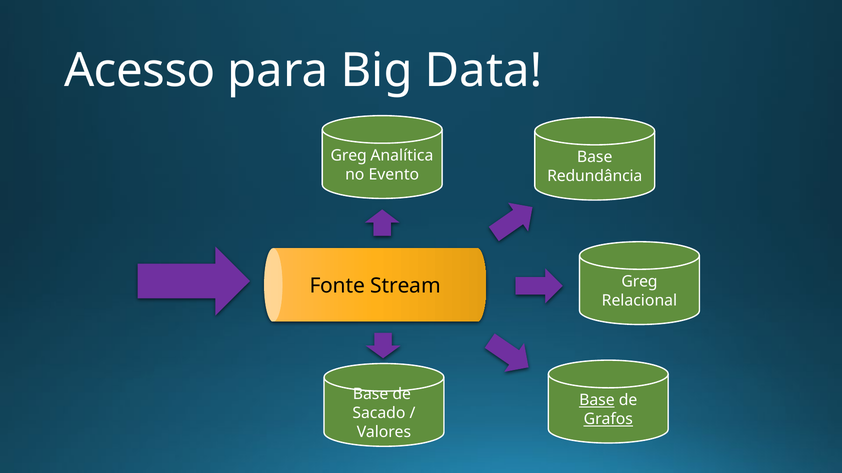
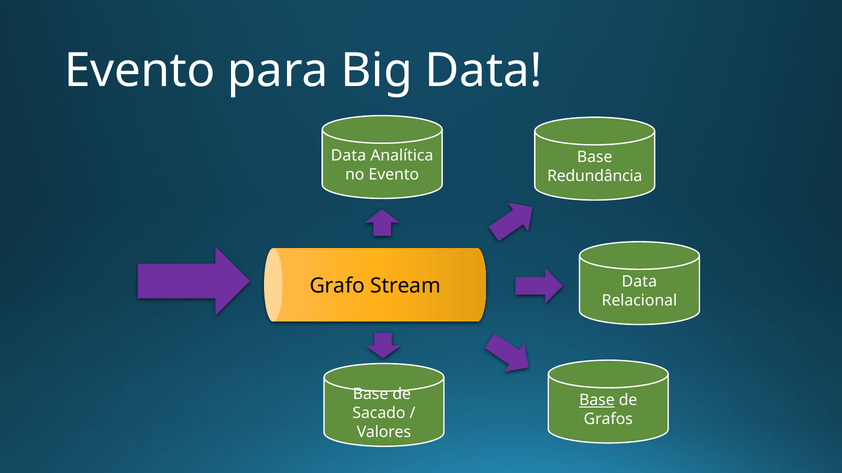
Acesso: Acesso -> Evento (140, 71)
Greg: Greg -> Data (348, 156)
Fonte: Fonte -> Grafo (337, 286)
Stream Greg: Greg -> Data (639, 282)
Grafos underline: present -> none (608, 420)
